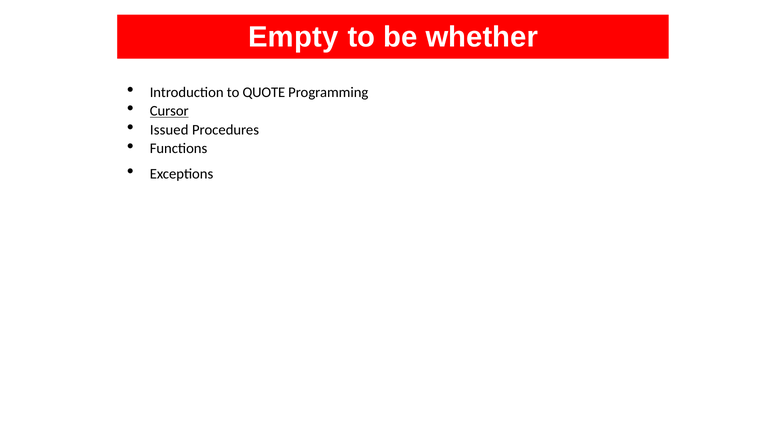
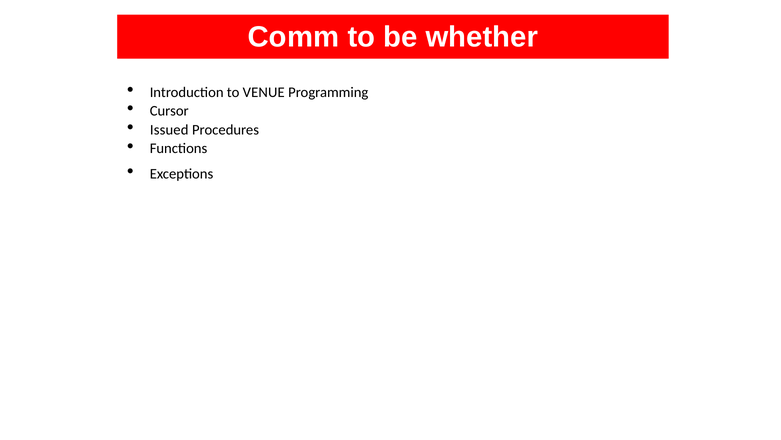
Empty: Empty -> Comm (293, 37)
QUOTE: QUOTE -> VENUE (264, 92)
Cursor underline: present -> none (169, 111)
